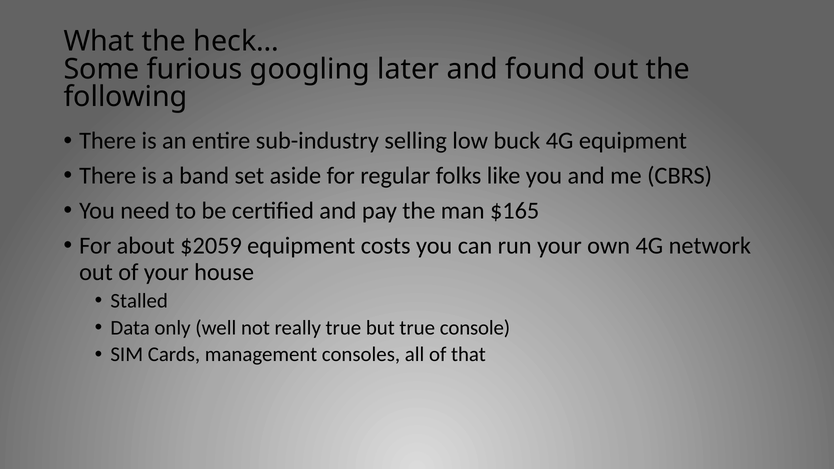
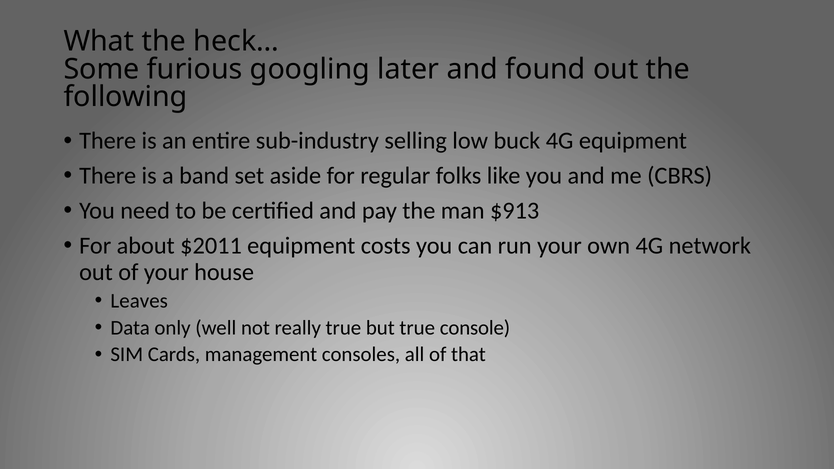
$165: $165 -> $913 (515, 211)
$2059: $2059 -> $2011 (211, 246)
Stalled: Stalled -> Leaves (139, 301)
